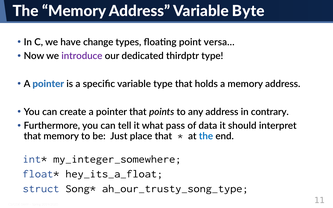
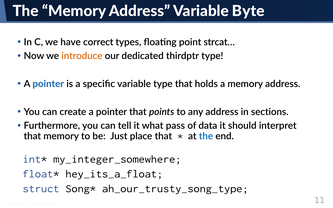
change: change -> correct (98, 42)
versa…: versa… -> strcat… (219, 42)
introduce colour: purple -> orange (82, 56)
contrary: contrary -> sections (270, 112)
